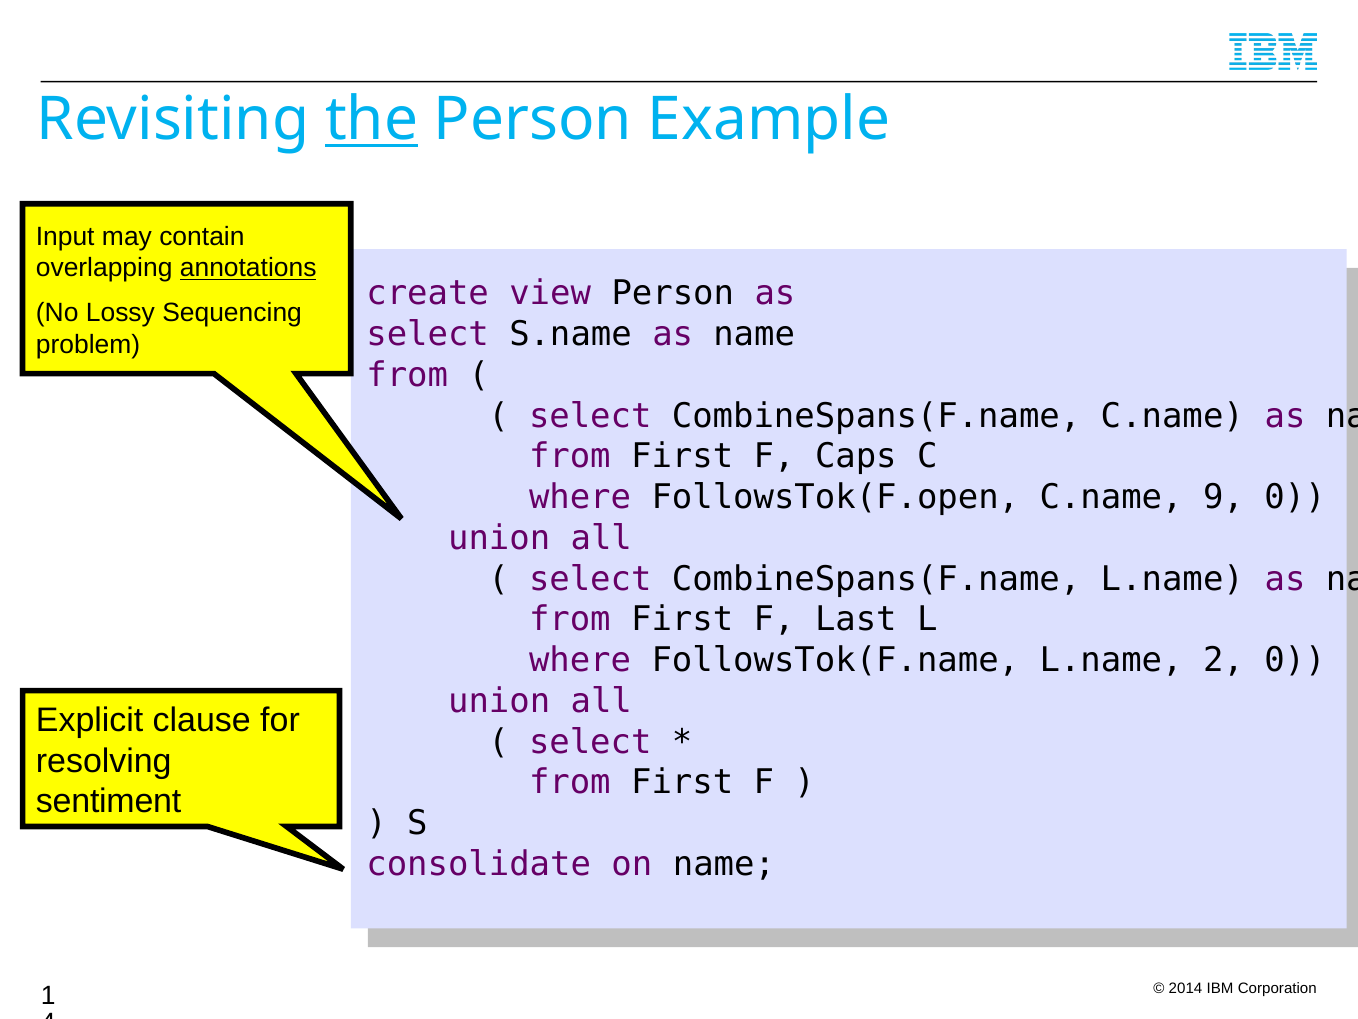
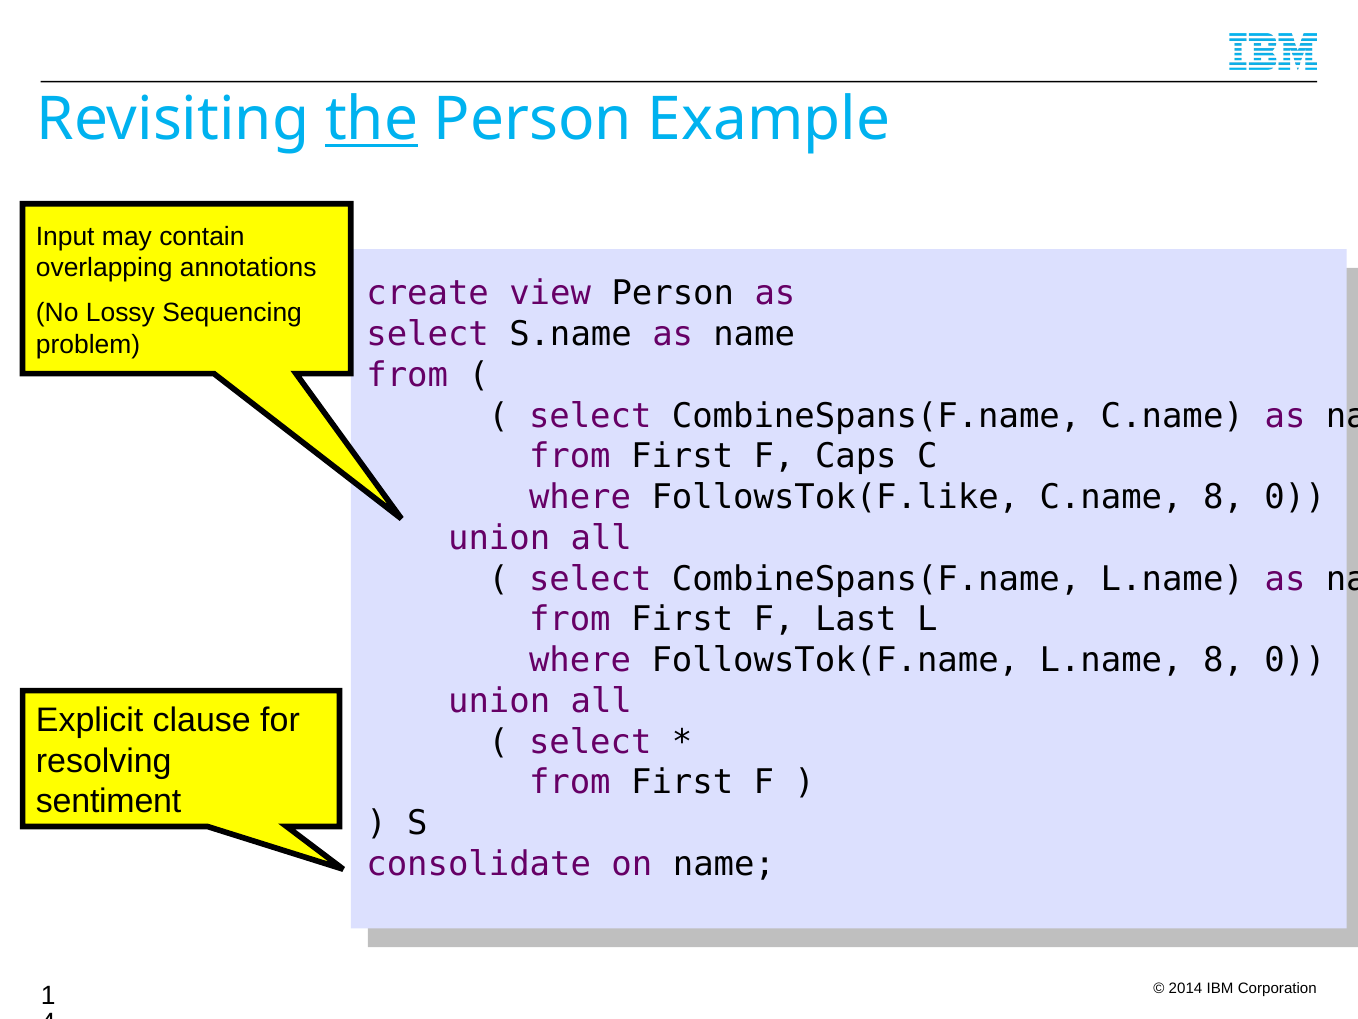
annotations underline: present -> none (248, 268)
FollowsTok(F.open: FollowsTok(F.open -> FollowsTok(F.like (835, 497)
C.name 9: 9 -> 8 (1223, 497)
L.name 2: 2 -> 8 (1223, 660)
